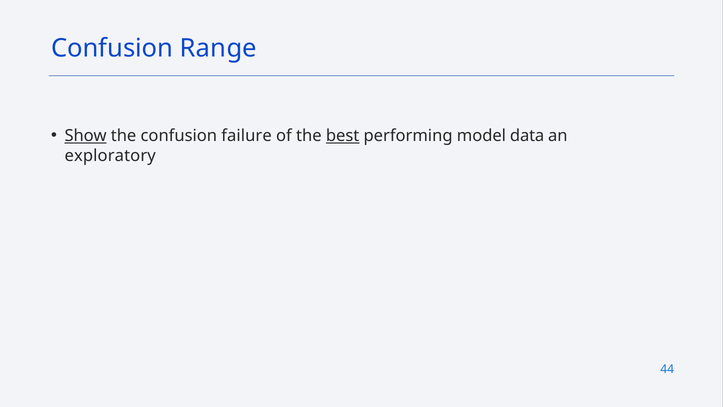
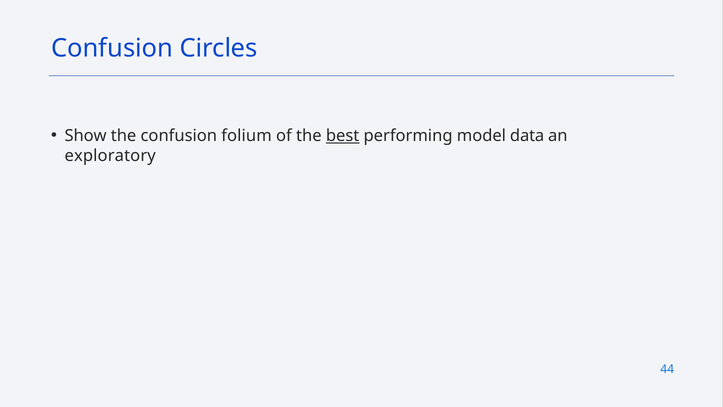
Range: Range -> Circles (219, 48)
Show underline: present -> none (86, 136)
failure: failure -> folium (247, 136)
